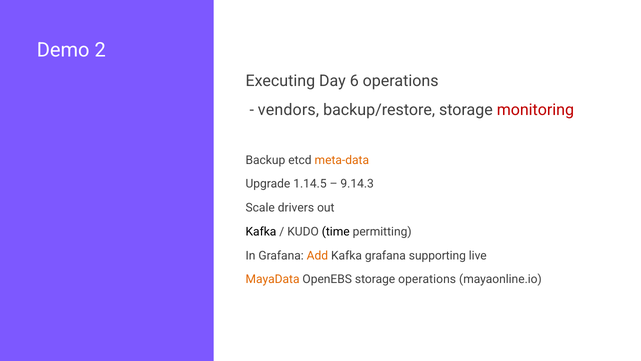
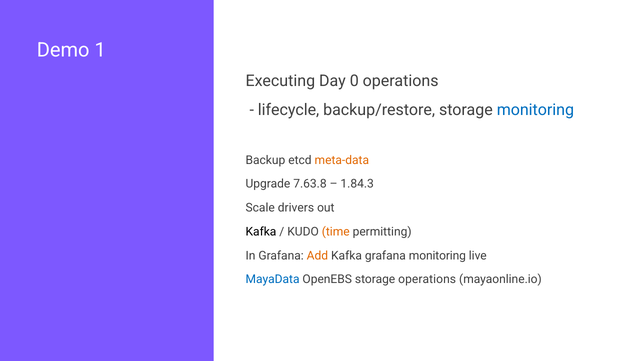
2: 2 -> 1 (100, 50)
6: 6 -> 0 (354, 81)
vendors: vendors -> lifecycle (289, 110)
monitoring colour: red -> blue (535, 110)
1.14.5: 1.14.5 -> 7.63.8 (310, 184)
9.14.3: 9.14.3 -> 1.84.3 (357, 184)
time colour: black -> orange (336, 231)
grafana supporting: supporting -> monitoring (437, 255)
MayaData colour: orange -> blue (273, 279)
